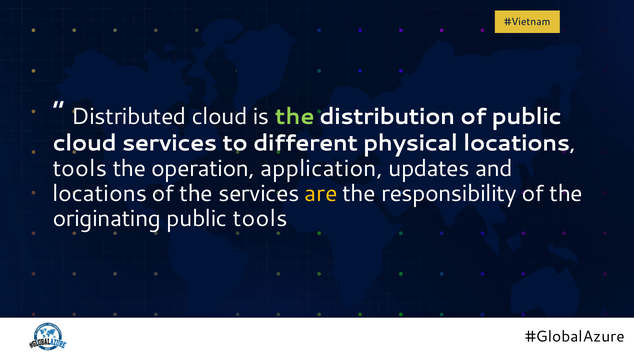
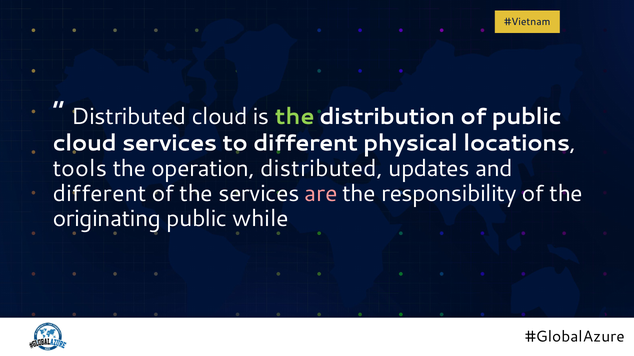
operation application: application -> distributed (322, 169)
locations: locations -> different (100, 194)
are colour: yellow -> pink (321, 194)
public tools: tools -> while (260, 219)
